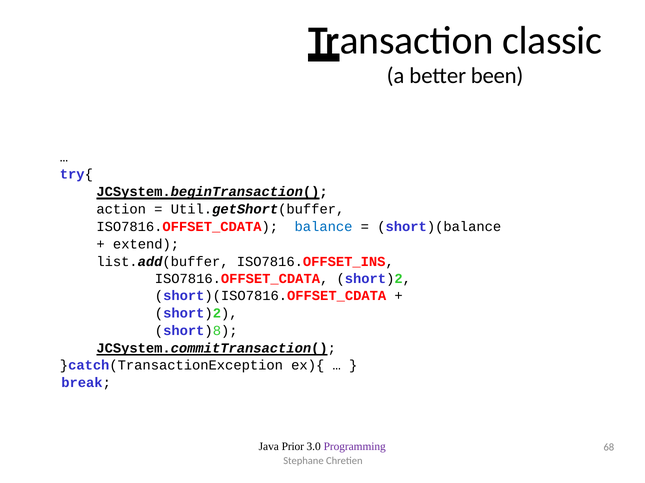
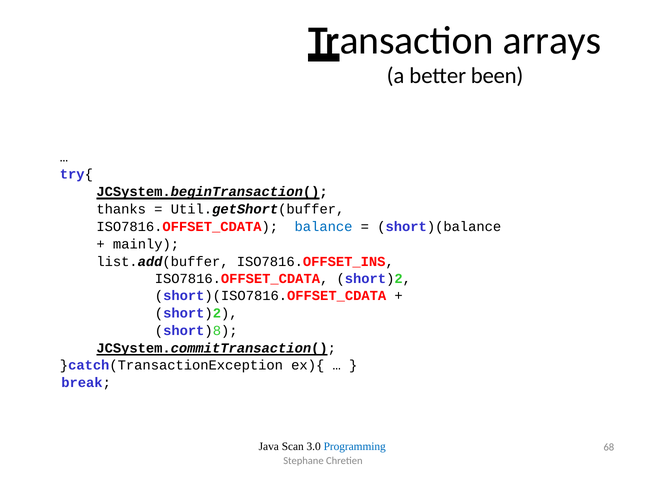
classic: classic -> arrays (552, 41)
action: action -> thanks (121, 209)
extend: extend -> mainly (146, 244)
Prior: Prior -> Scan (293, 447)
Programming colour: purple -> blue (355, 447)
